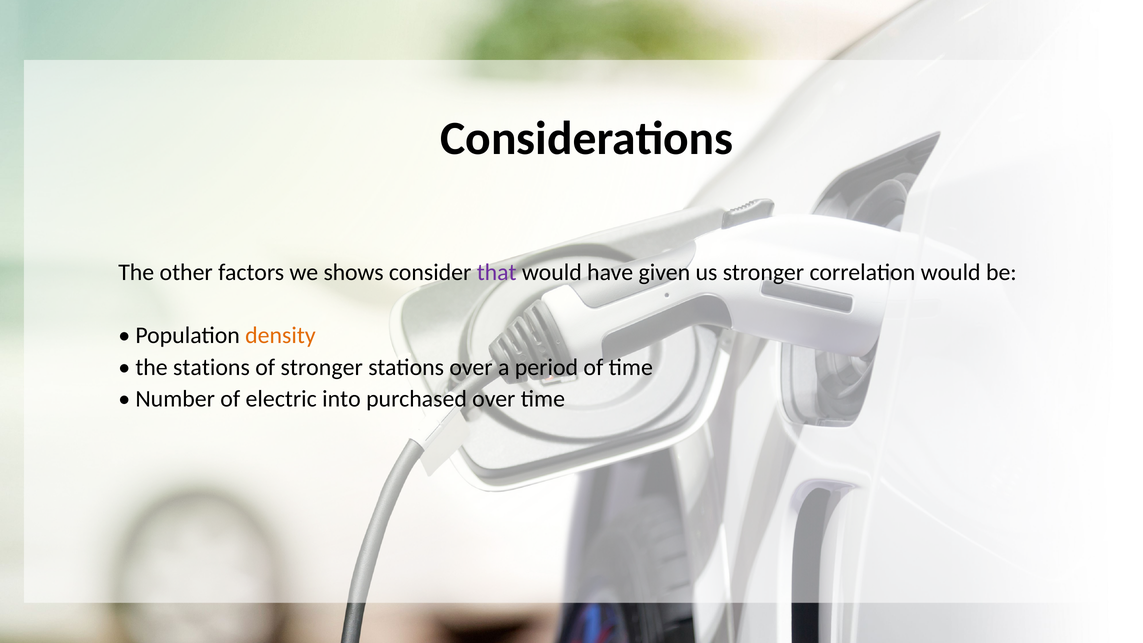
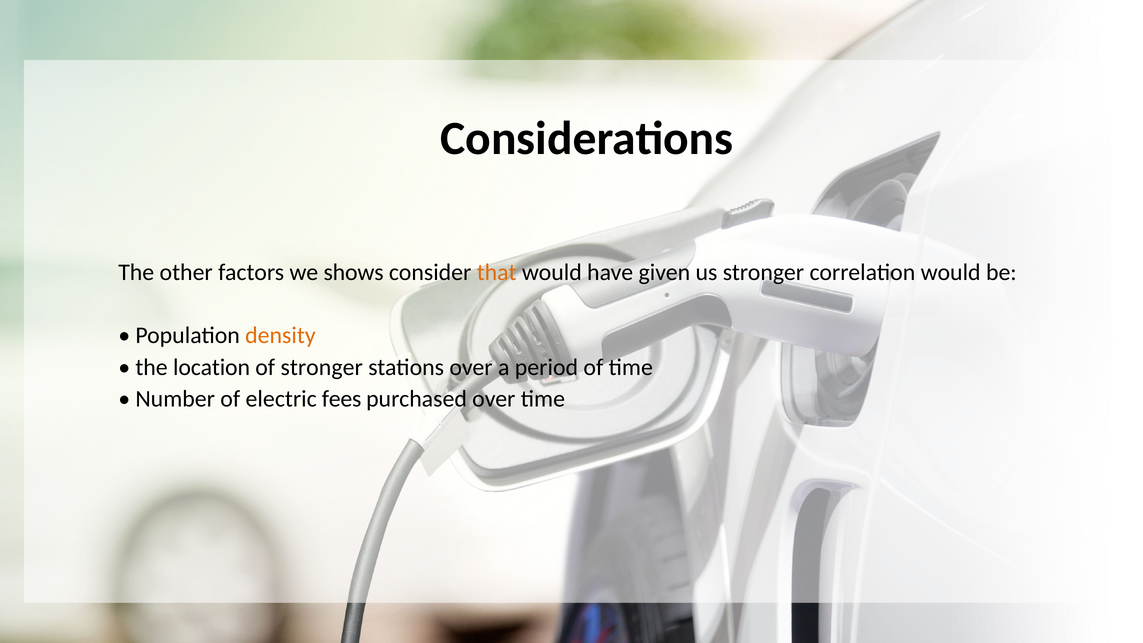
that colour: purple -> orange (497, 272)
the stations: stations -> location (212, 367)
into: into -> fees (342, 399)
